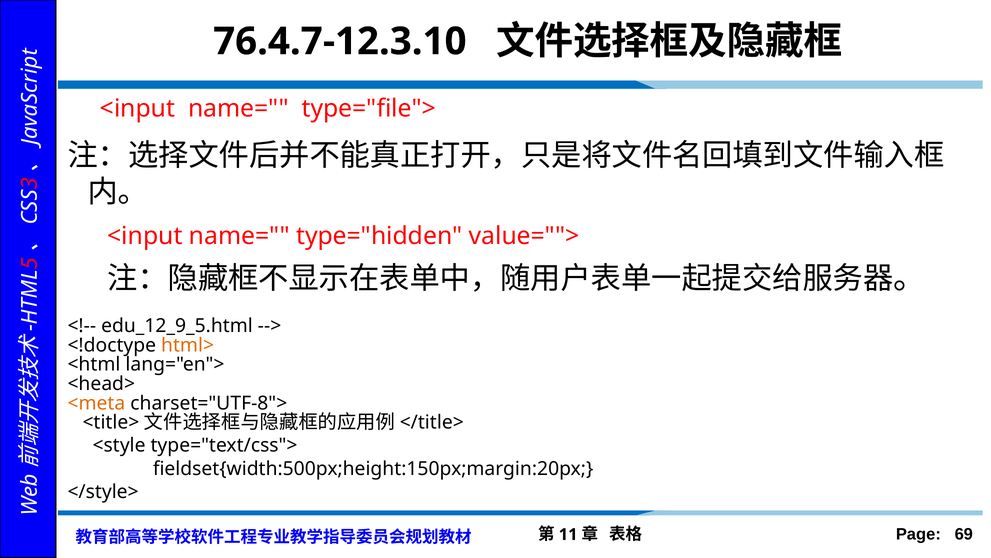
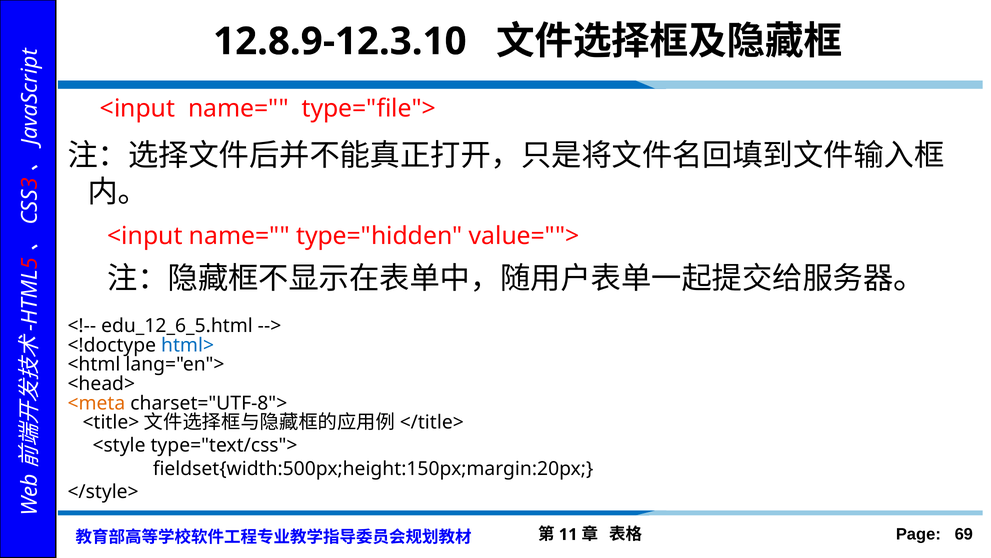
76.4.7-12.3.10: 76.4.7-12.3.10 -> 12.8.9-12.3.10 (340, 41)
edu_12_9_5.html: edu_12_9_5.html -> edu_12_6_5.html (177, 326)
html> colour: orange -> blue (188, 345)
